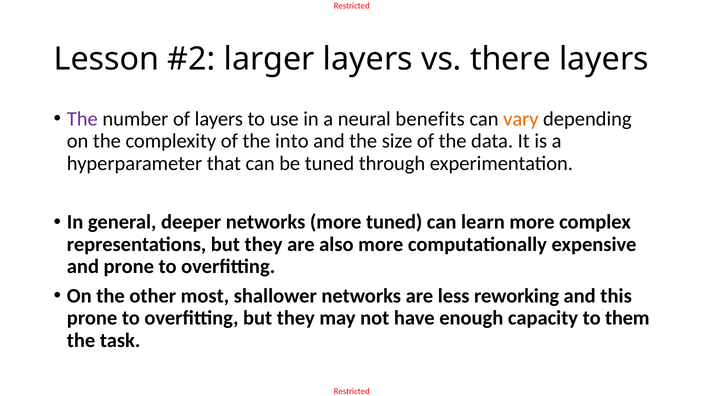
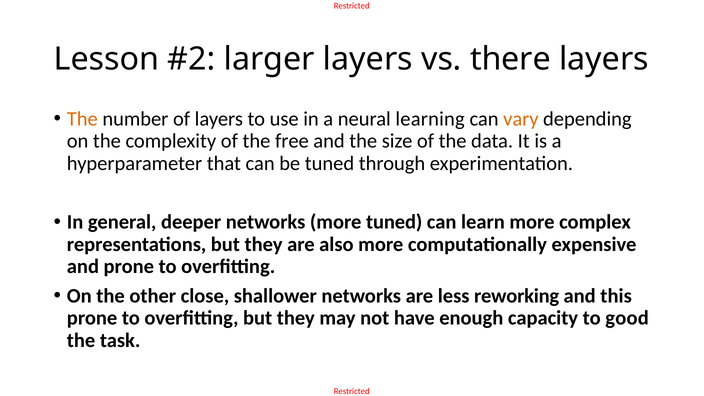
The colour: purple -> orange (82, 119)
benefits: benefits -> learning (430, 119)
into: into -> free (292, 141)
most: most -> close (205, 296)
them: them -> good (627, 318)
